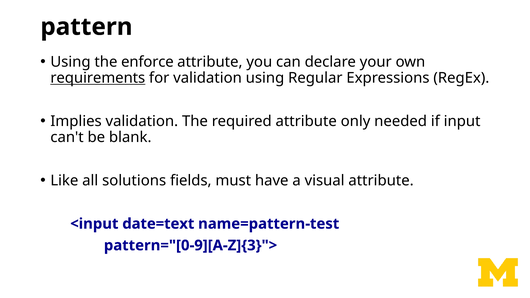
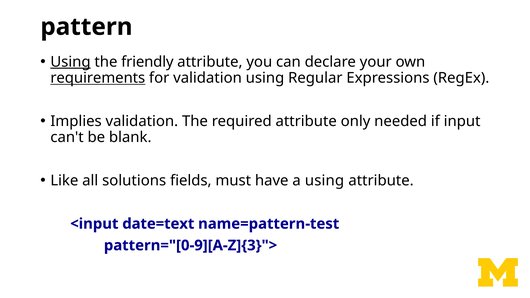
Using underline: none -> present (70, 62)
enforce: enforce -> friendly (147, 62)
a visual: visual -> using (324, 181)
